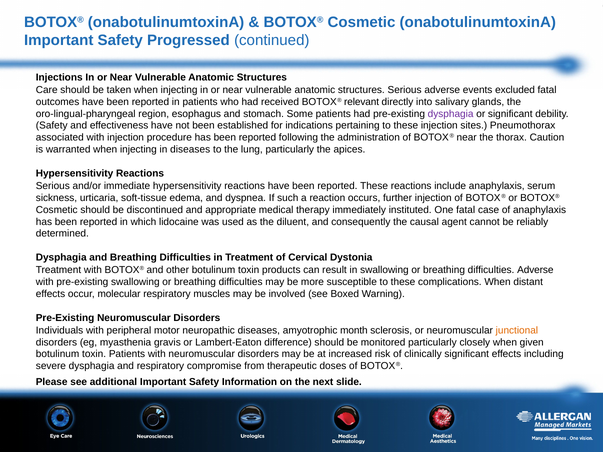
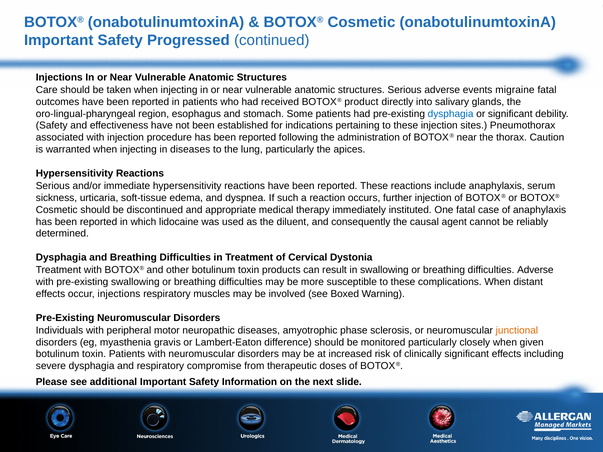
excluded: excluded -> migraine (515, 90)
relevant: relevant -> product (361, 102)
dysphagia colour: purple -> blue (451, 114)
occur molecular: molecular -> injections (119, 294)
month: month -> phase (354, 331)
